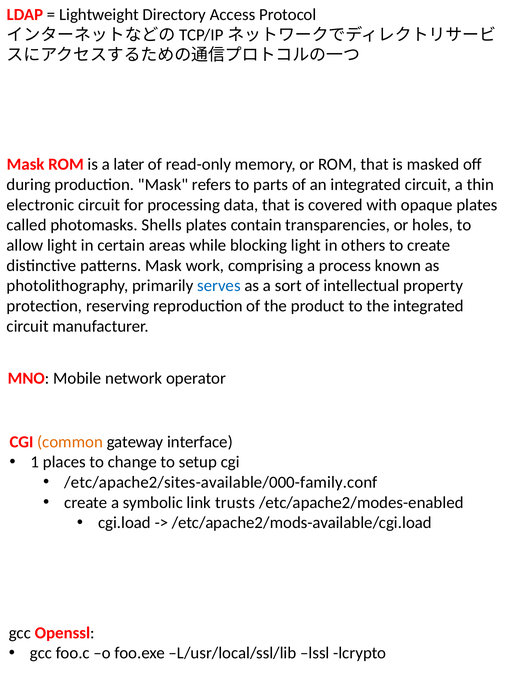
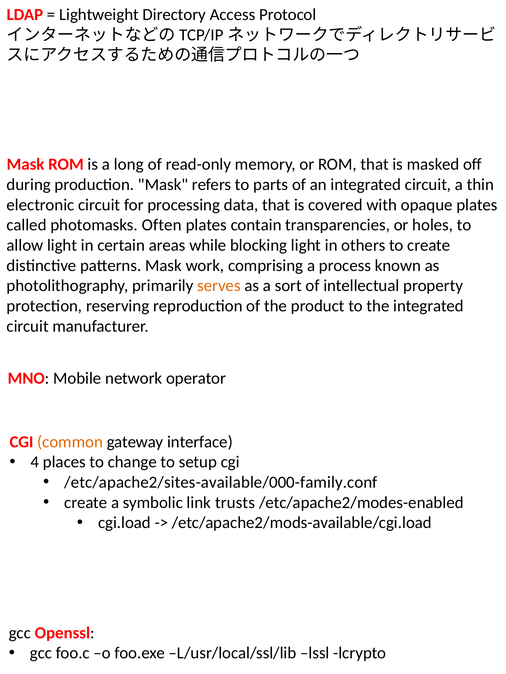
later: later -> long (129, 165)
Shells: Shells -> Often (162, 225)
serves colour: blue -> orange (219, 286)
1: 1 -> 4 (35, 462)
